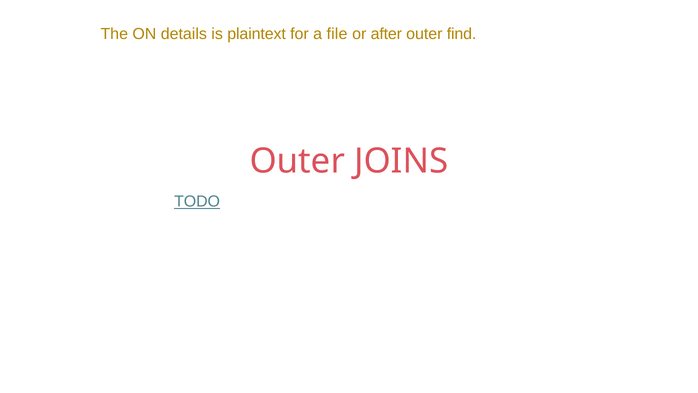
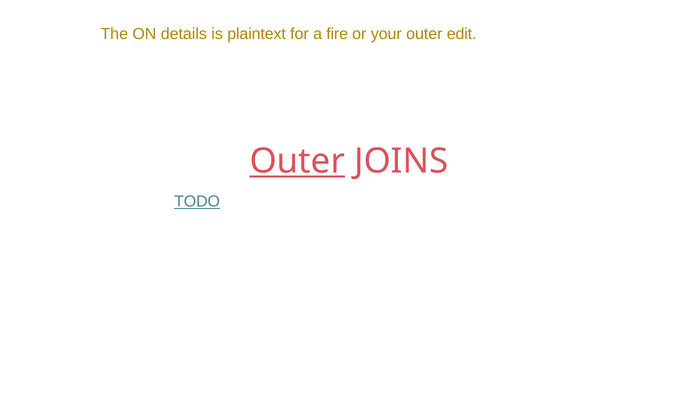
file: file -> fire (337, 34)
after: after -> your (386, 34)
find: find -> edit (462, 34)
Outer underline: none -> present (297, 161)
